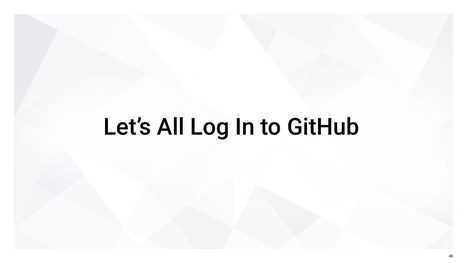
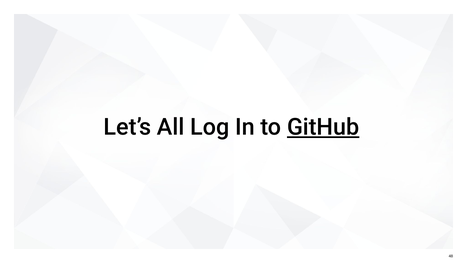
GitHub underline: none -> present (323, 127)
